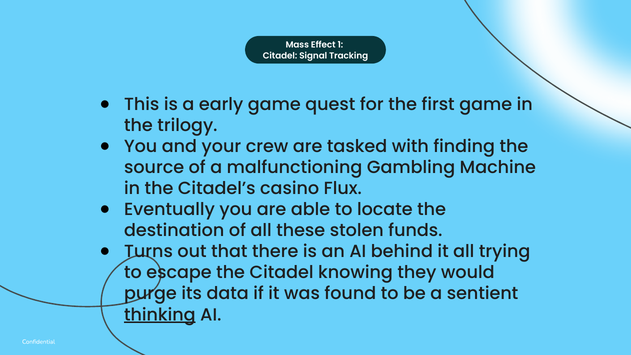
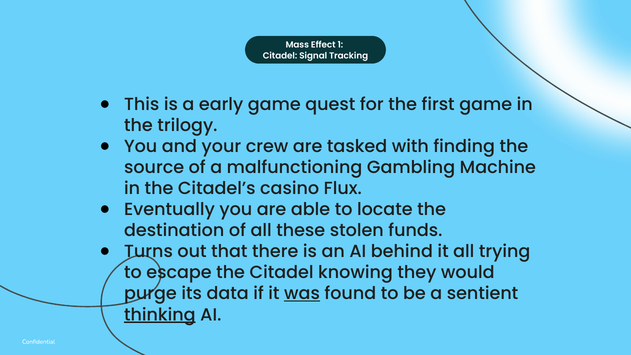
was underline: none -> present (302, 294)
